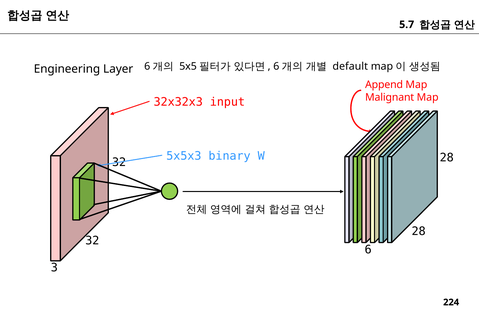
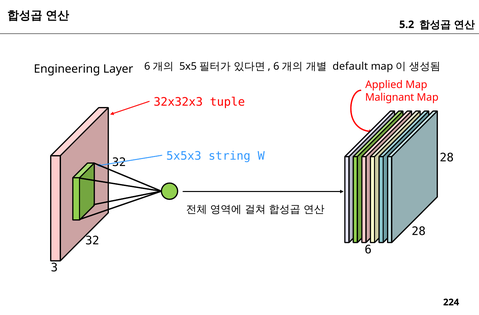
5.7: 5.7 -> 5.2 (407, 25)
Append: Append -> Applied (384, 85)
input: input -> tuple (227, 102)
binary: binary -> string (230, 156)
